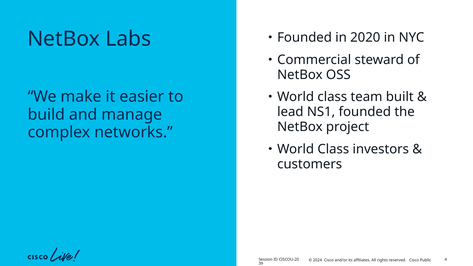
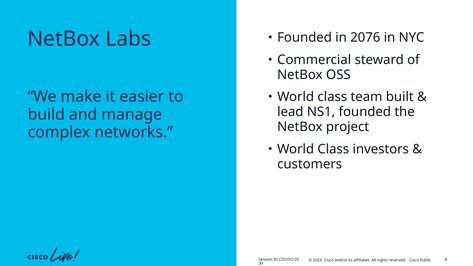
2020: 2020 -> 2076 (365, 37)
